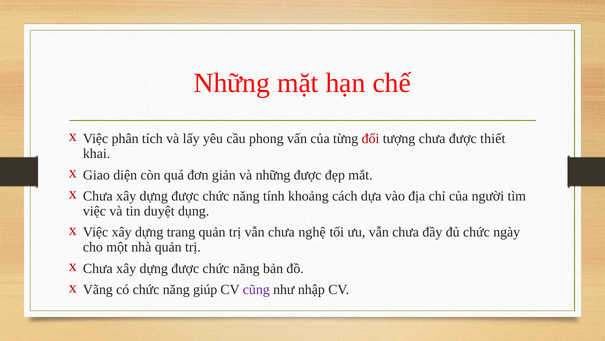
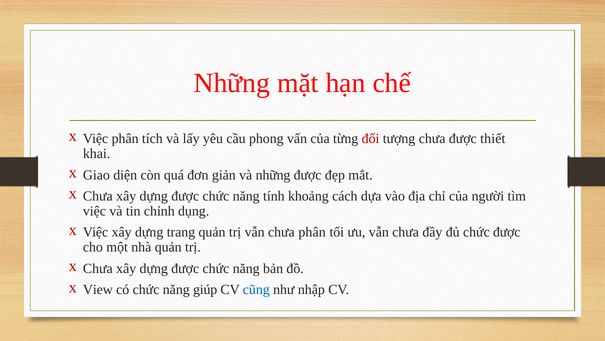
duyệt: duyệt -> chỉnh (159, 211)
chưa nghệ: nghệ -> phân (312, 232)
chức ngày: ngày -> được (507, 232)
Vãng: Vãng -> View (98, 289)
cũng colour: purple -> blue (256, 289)
